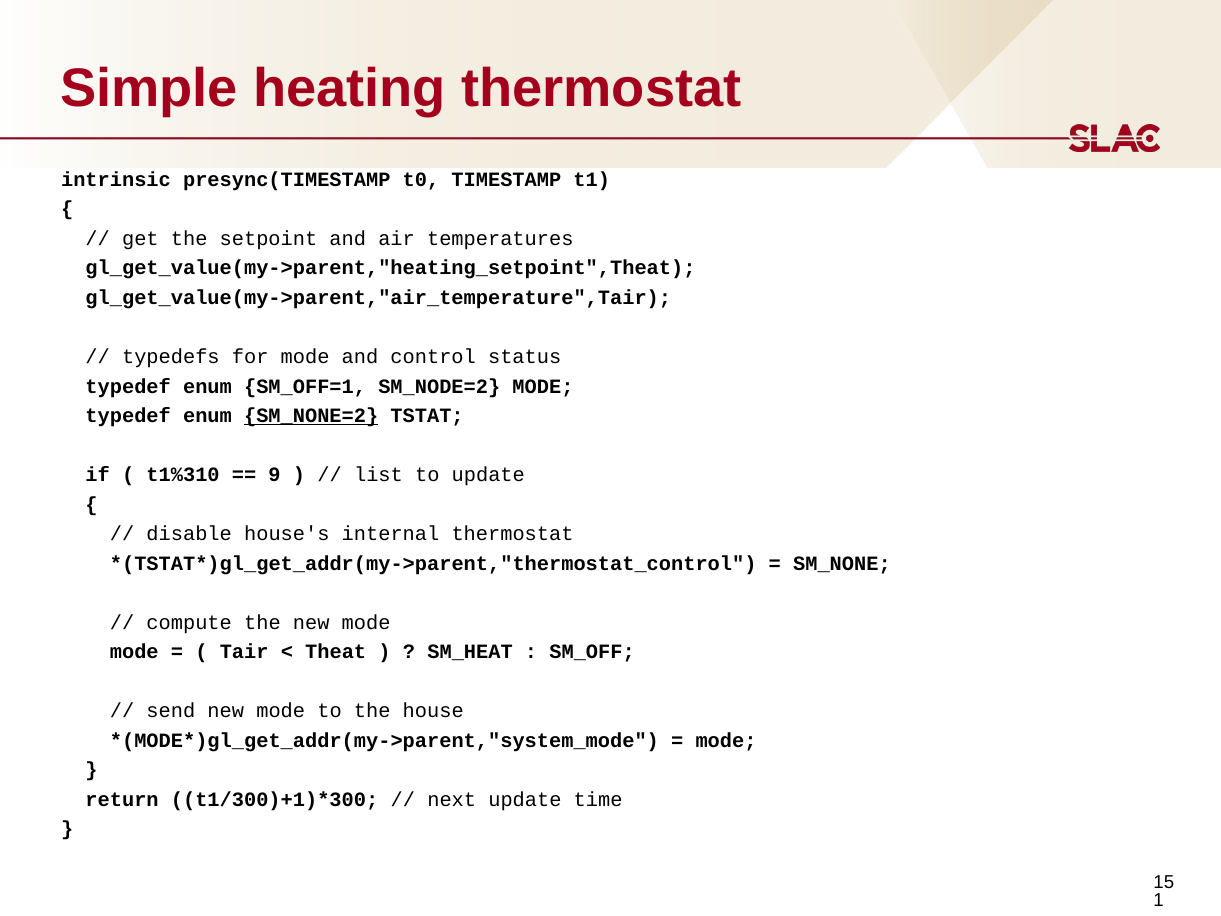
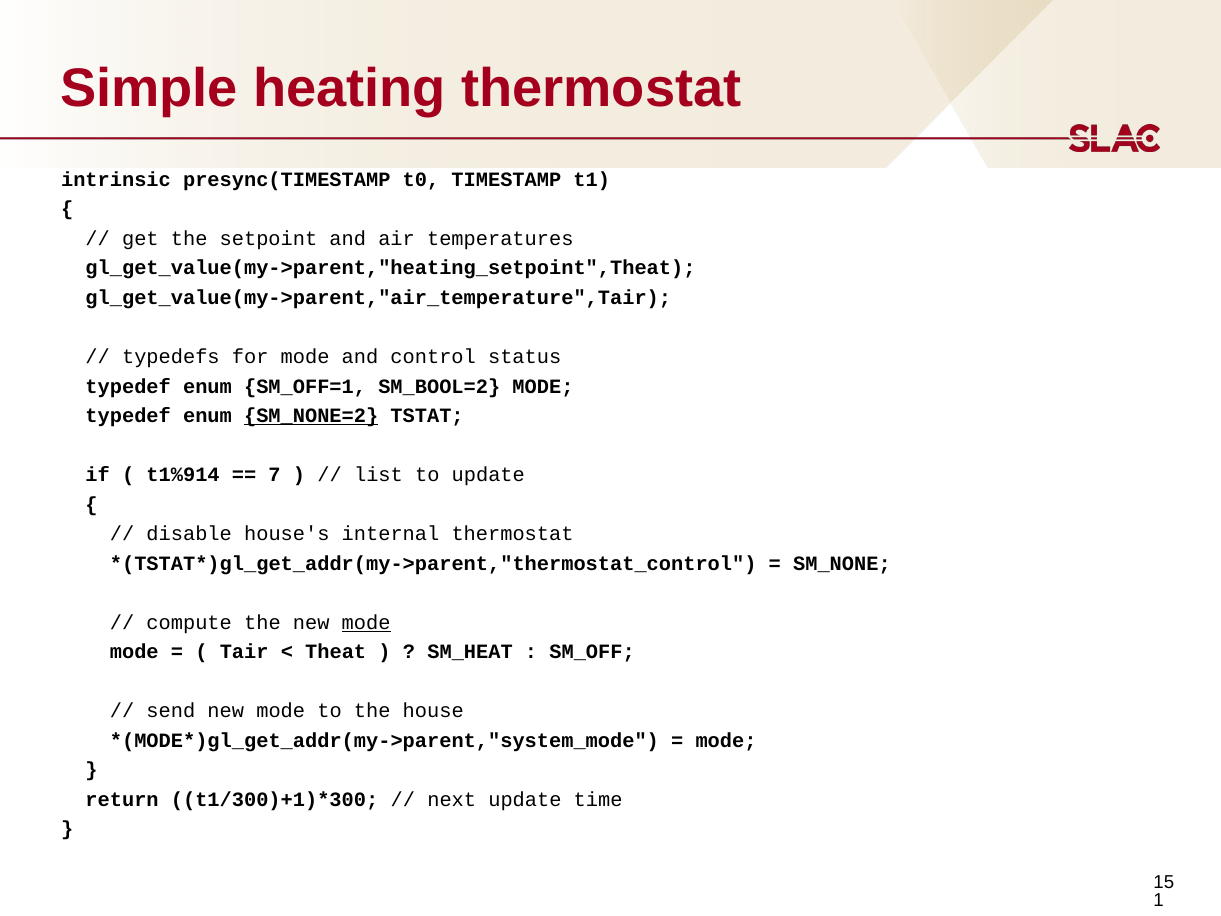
SM_NODE=2: SM_NODE=2 -> SM_BOOL=2 (439, 386)
t1%310: t1%310 -> t1%914 (183, 475)
9: 9 -> 7 (275, 475)
mode underline: none -> present (366, 622)
